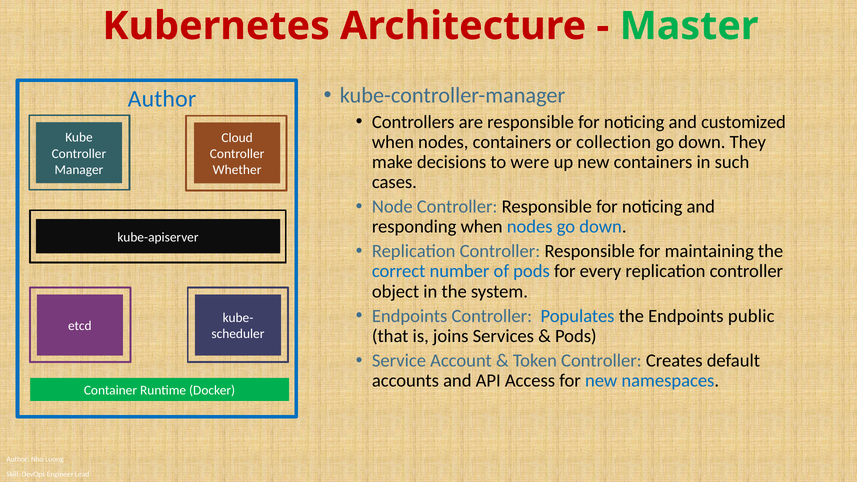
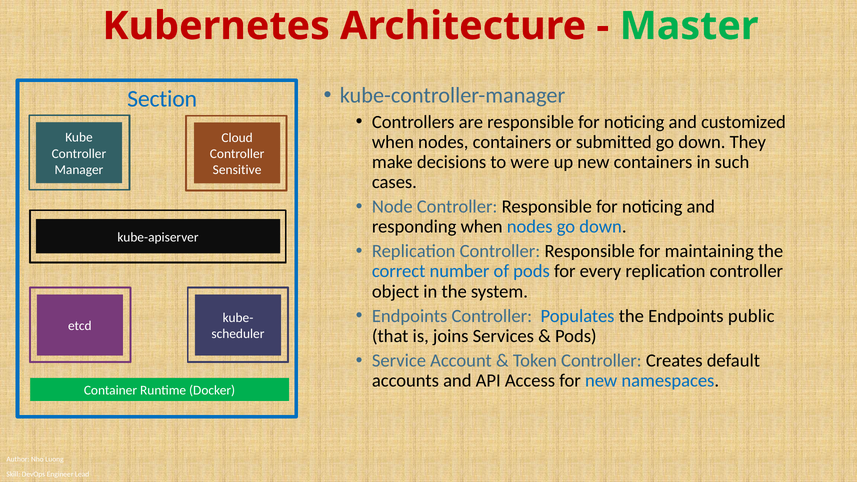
Author: Author -> Section (162, 99)
collection: collection -> submitted (614, 142)
Whether: Whether -> Sensitive (237, 170)
